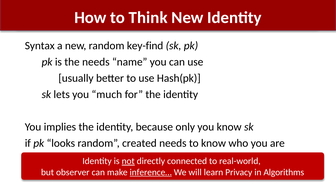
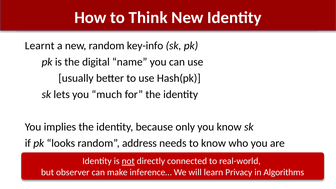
Syntax: Syntax -> Learnt (40, 46)
key-find: key-find -> key-info (145, 46)
the needs: needs -> digital (96, 62)
created: created -> address (139, 143)
inference… underline: present -> none (151, 172)
